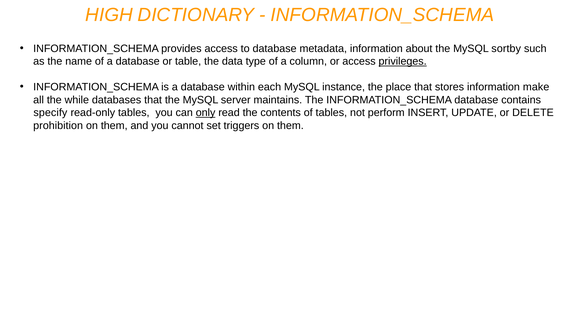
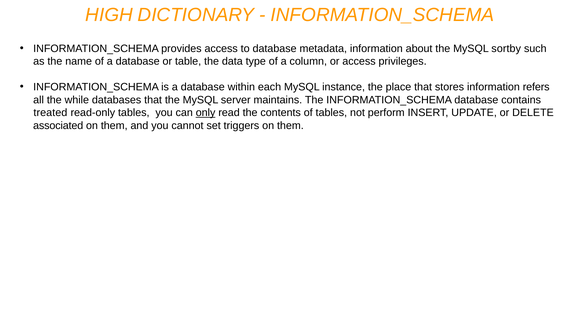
privileges underline: present -> none (403, 61)
make: make -> refers (536, 87)
specify: specify -> treated (50, 113)
prohibition: prohibition -> associated (58, 125)
